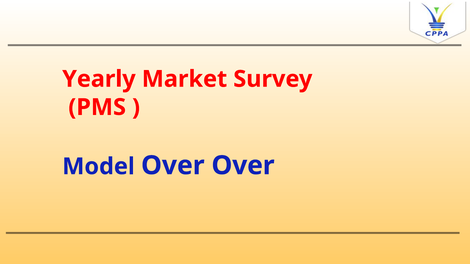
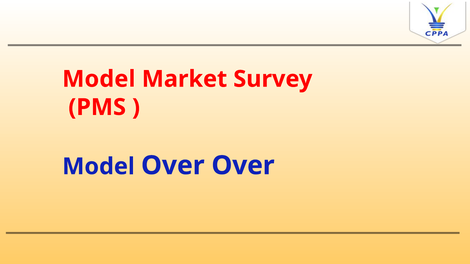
Yearly: Yearly -> Model (99, 79)
